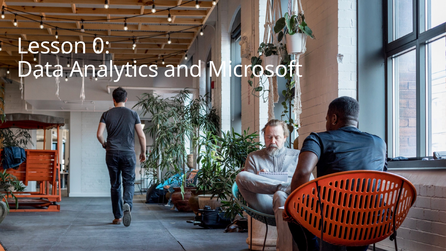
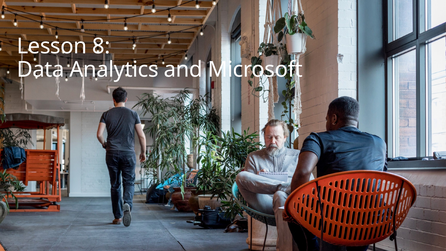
0: 0 -> 8 (101, 46)
